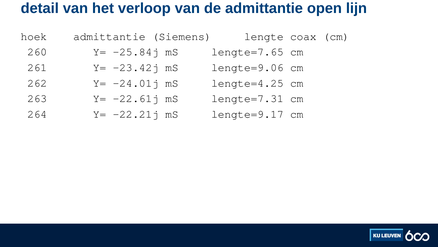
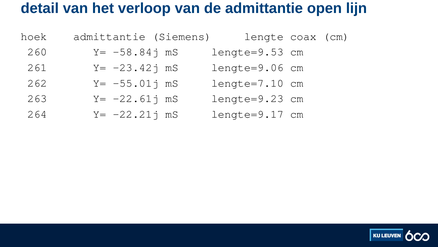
-25.84j: -25.84j -> -58.84j (136, 52)
lengte=7.65: lengte=7.65 -> lengte=9.53 (247, 52)
-24.01j: -24.01j -> -55.01j (136, 83)
lengte=4.25: lengte=4.25 -> lengte=7.10 (247, 83)
lengte=7.31: lengte=7.31 -> lengte=9.23 (247, 98)
